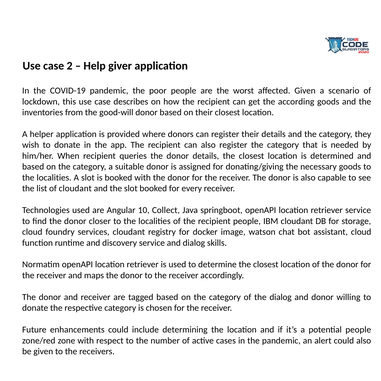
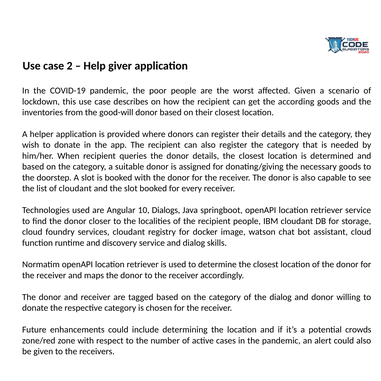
localities: localities -> doorstep (54, 178)
Collect: Collect -> Dialogs (166, 210)
potential people: people -> crowds (358, 330)
